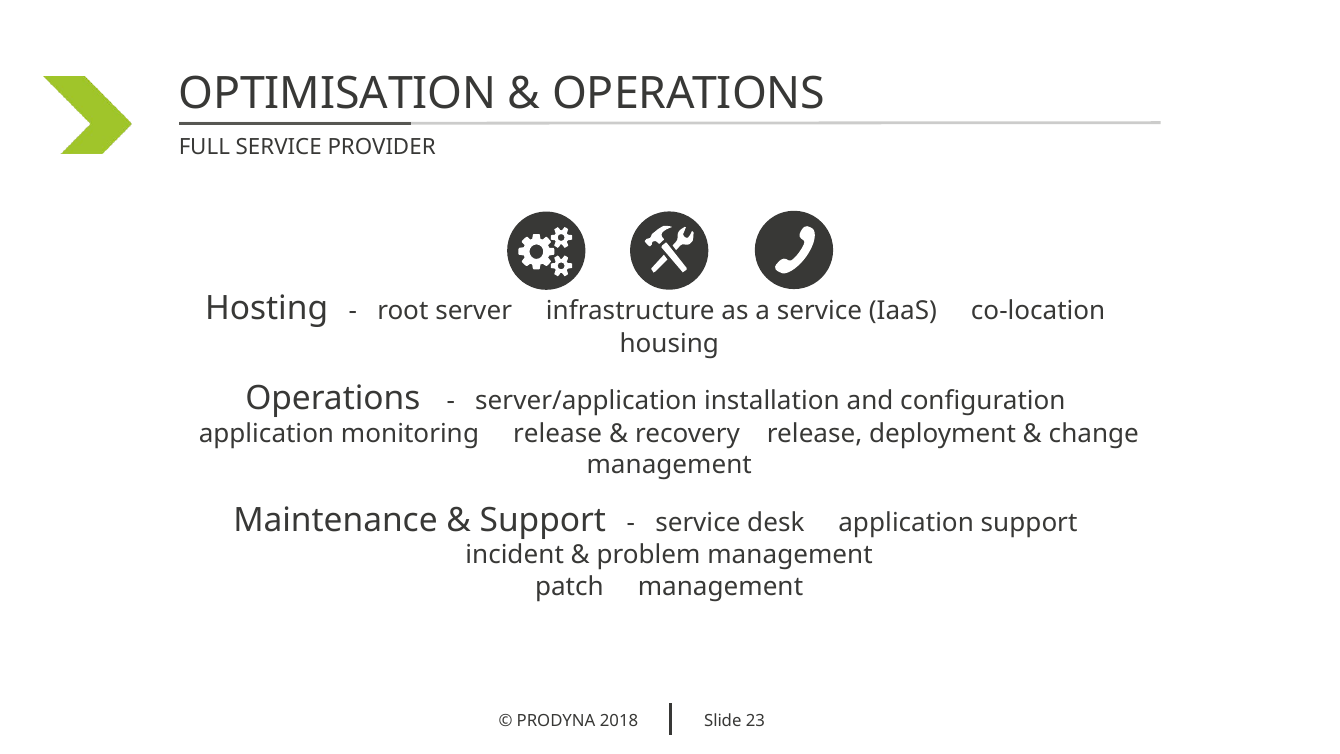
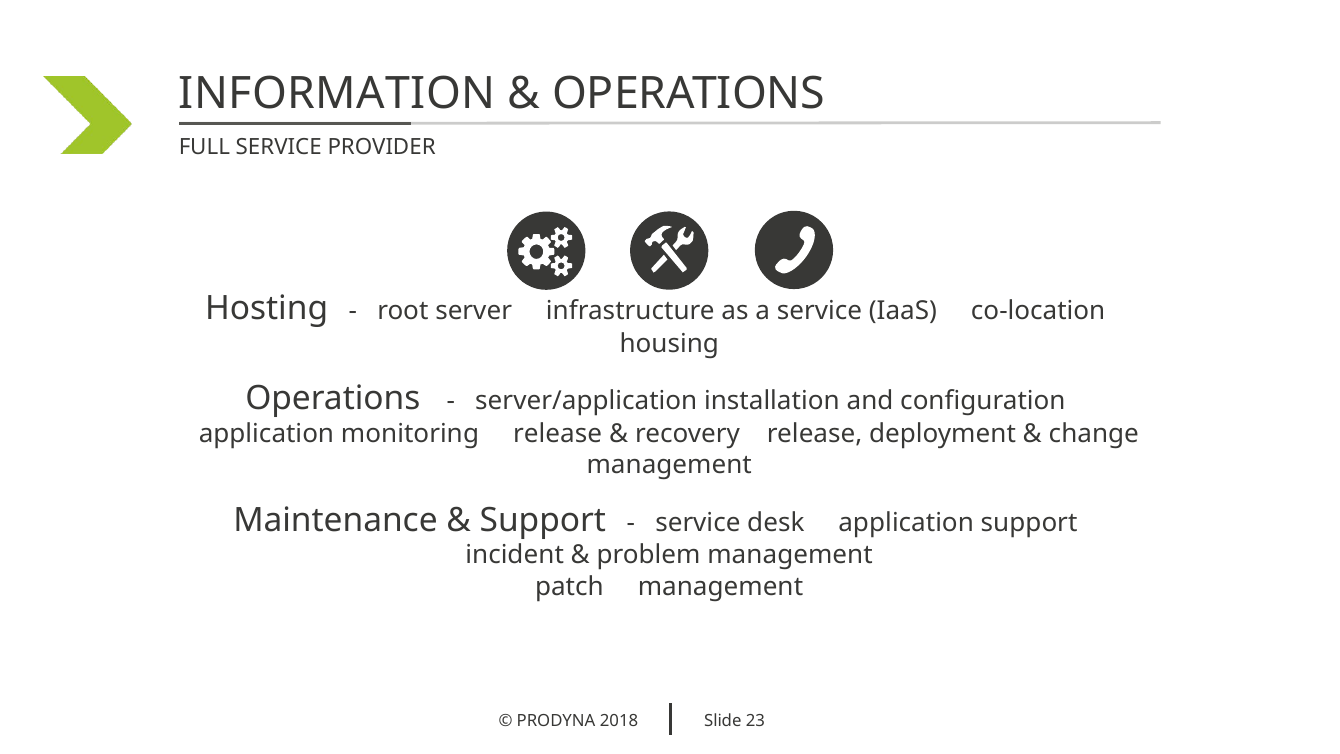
OPTIMISATION: OPTIMISATION -> INFORMATION (337, 94)
